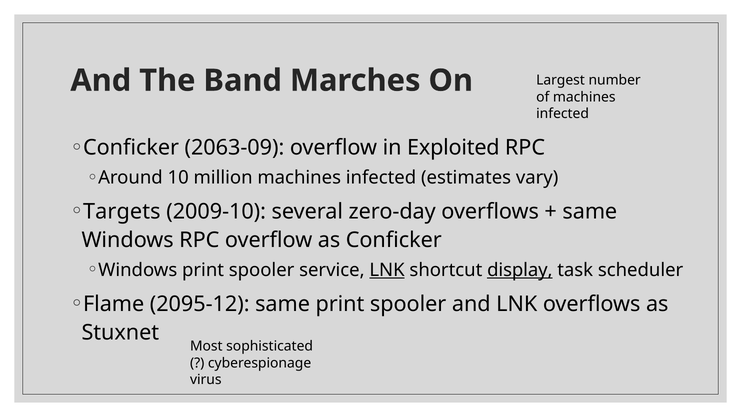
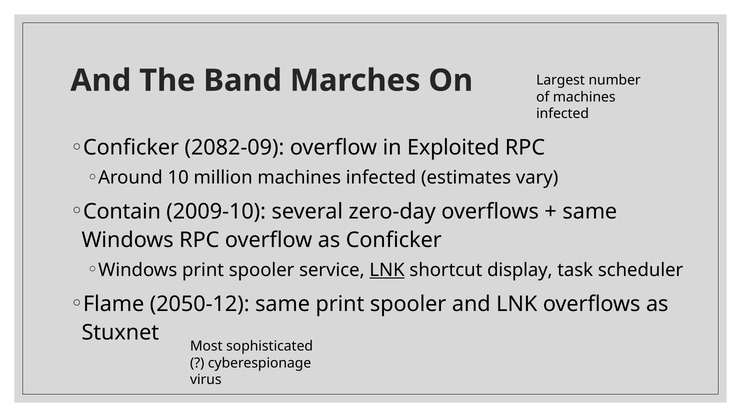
2063-09: 2063-09 -> 2082-09 (234, 148)
Targets: Targets -> Contain (122, 211)
display underline: present -> none (520, 270)
2095-12: 2095-12 -> 2050-12 (200, 304)
